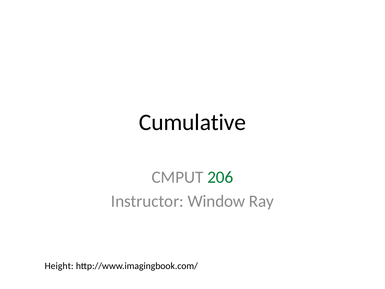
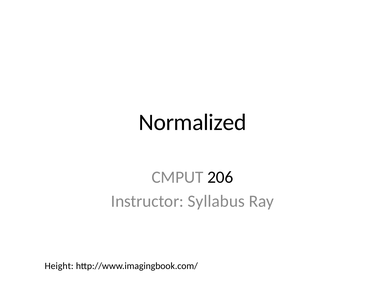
Cumulative: Cumulative -> Normalized (193, 122)
206 colour: green -> black (220, 177)
Window: Window -> Syllabus (216, 201)
